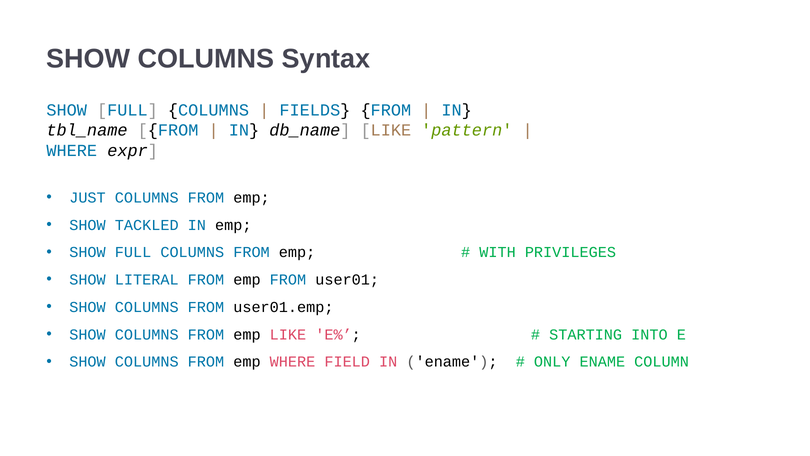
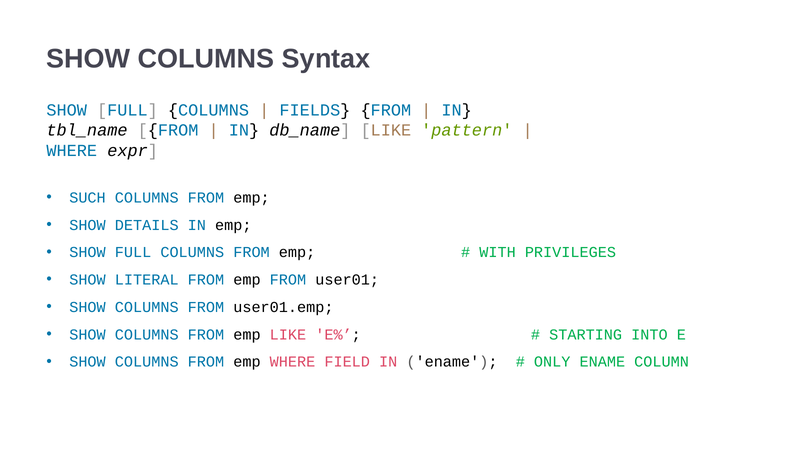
JUST: JUST -> SUCH (87, 198)
TACKLED: TACKLED -> DETAILS (147, 225)
